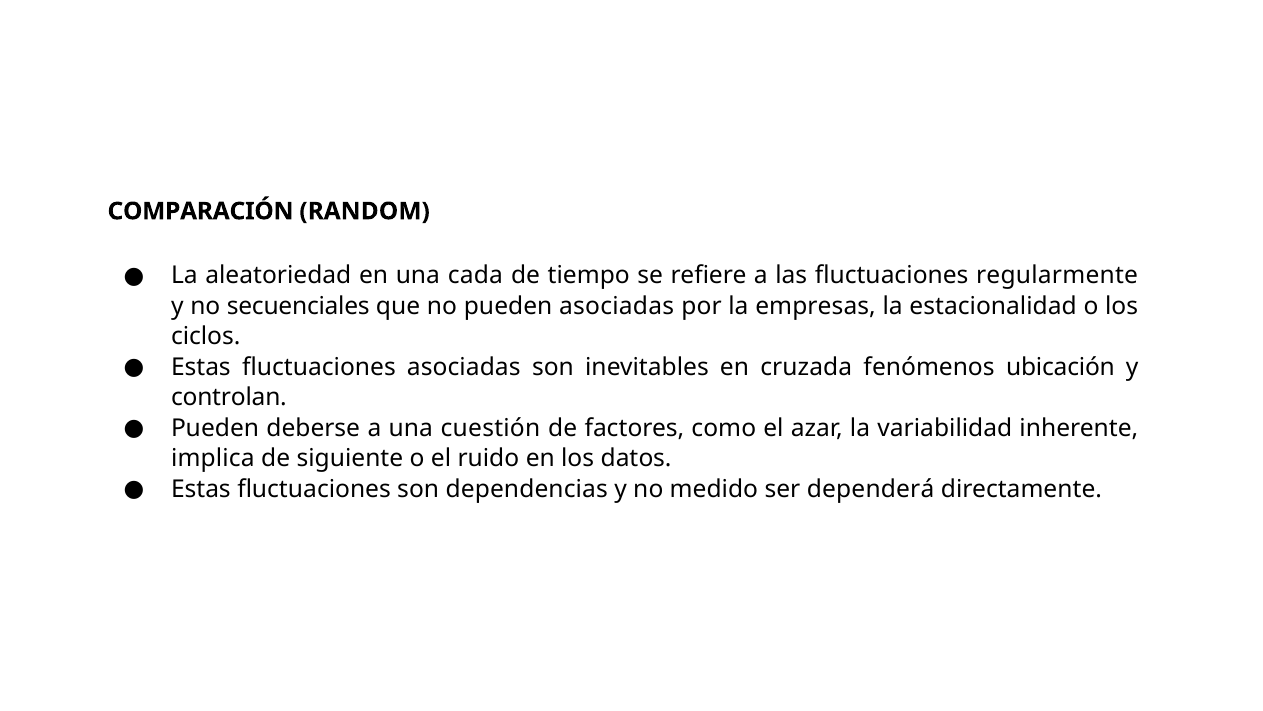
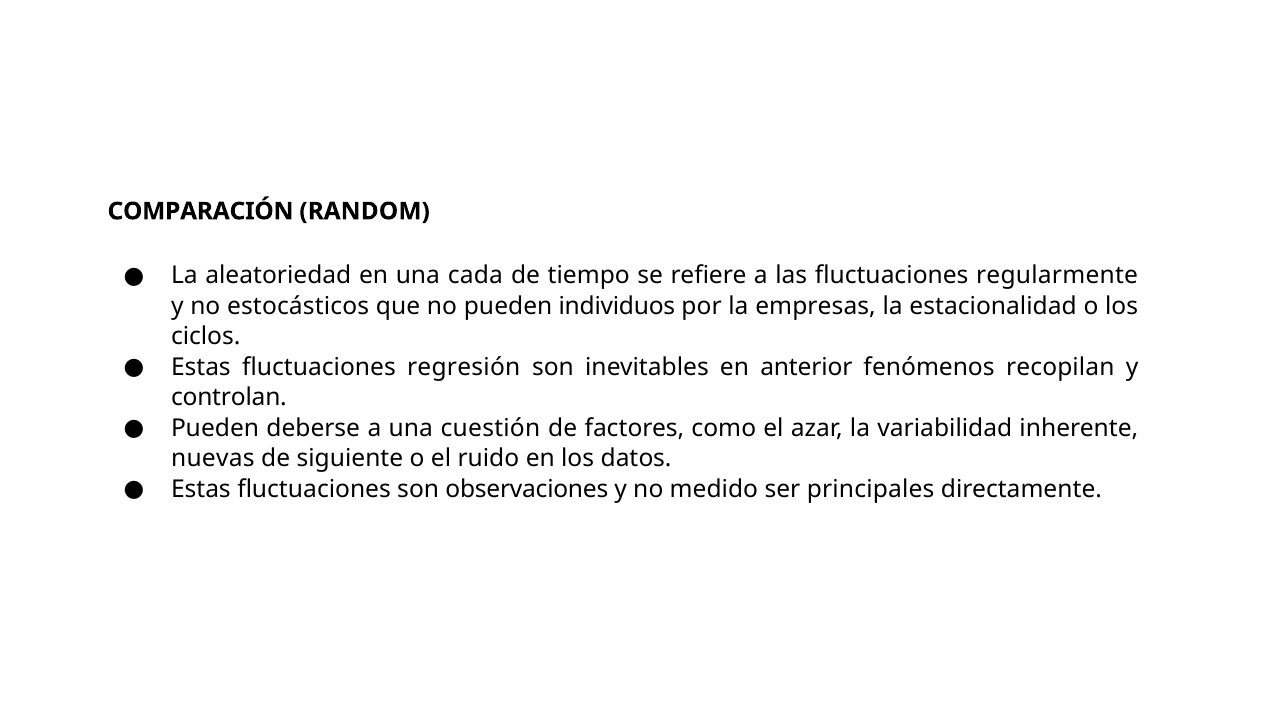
secuenciales: secuenciales -> estocásticos (298, 306)
pueden asociadas: asociadas -> individuos (617, 306)
fluctuaciones asociadas: asociadas -> regresión (464, 367)
cruzada: cruzada -> anterior (806, 367)
ubicación: ubicación -> recopilan (1060, 367)
implica: implica -> nuevas (213, 458)
dependencias: dependencias -> observaciones (527, 489)
dependerá: dependerá -> principales (871, 489)
